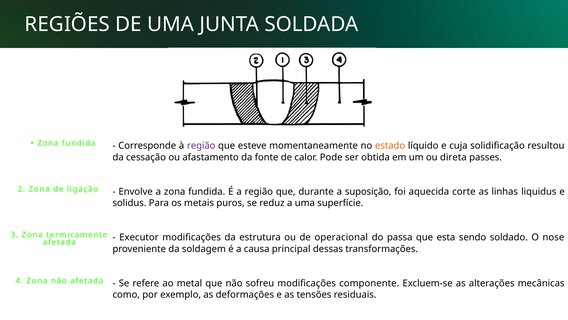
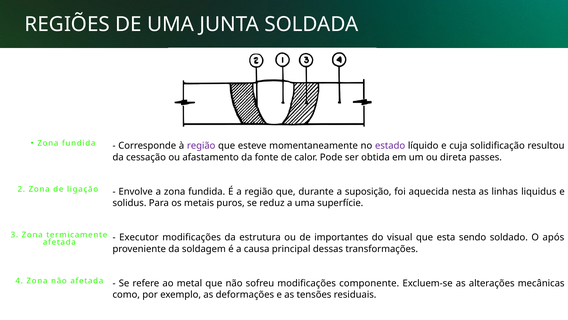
estado colour: orange -> purple (390, 146)
corte: corte -> nesta (464, 191)
operacional: operacional -> importantes (341, 237)
passa: passa -> visual (400, 237)
nose: nose -> após (553, 237)
